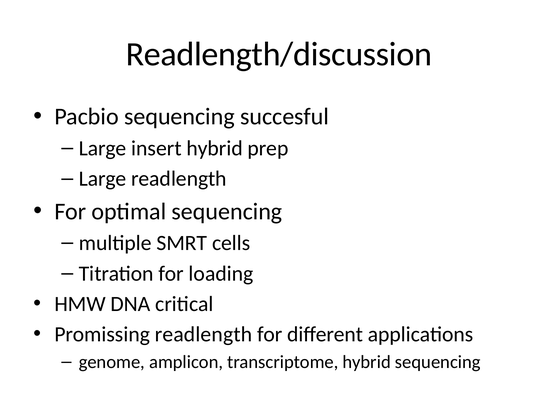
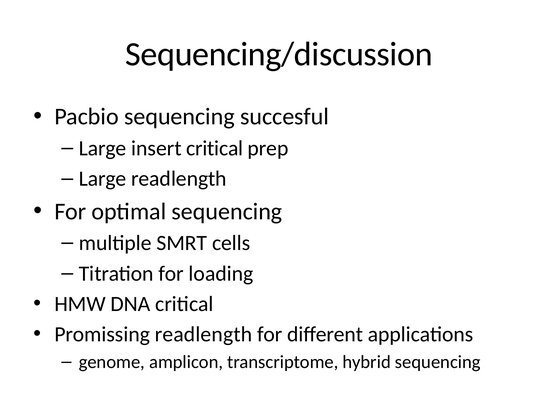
Readlength/discussion: Readlength/discussion -> Sequencing/discussion (279, 54)
insert hybrid: hybrid -> critical (215, 148)
